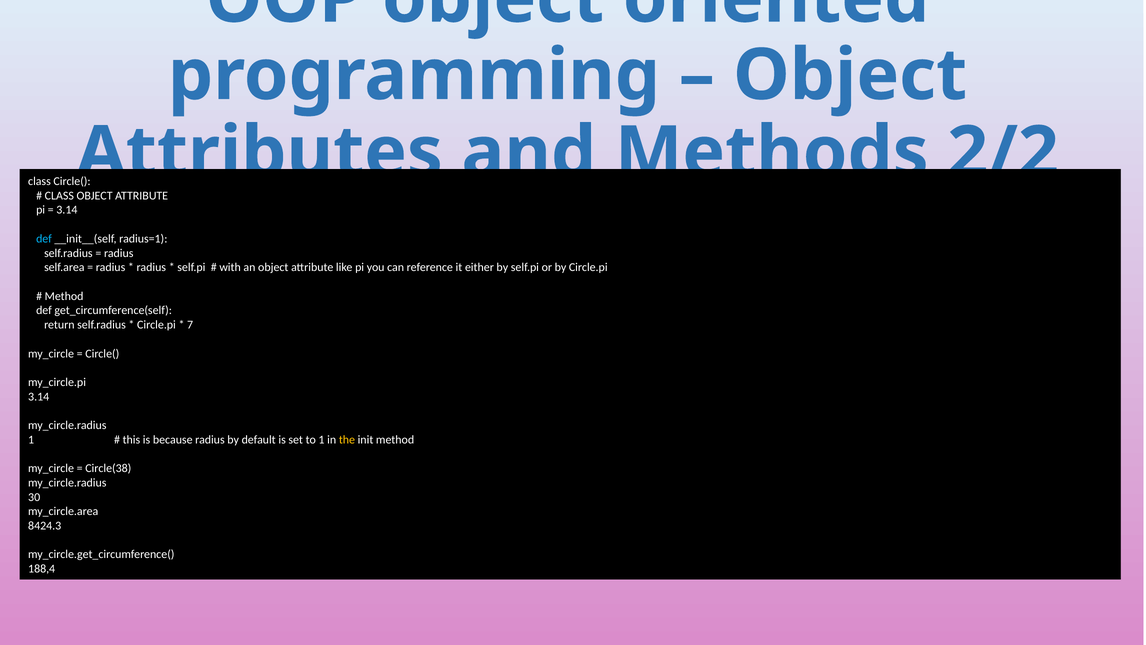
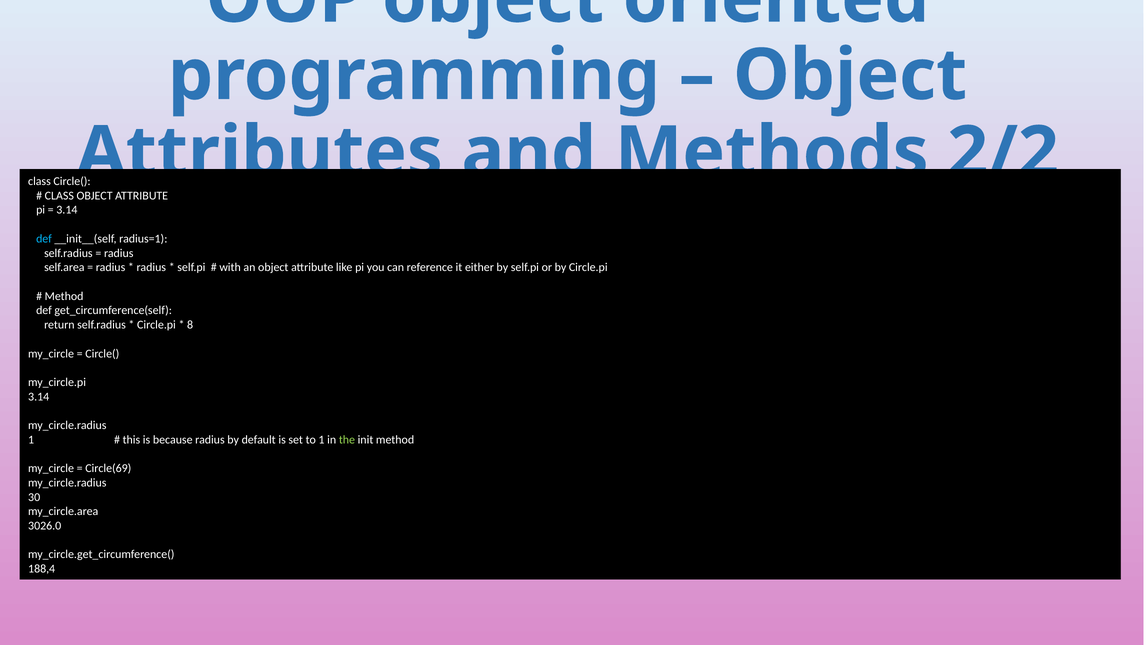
7: 7 -> 8 (190, 325)
the colour: yellow -> light green (347, 439)
Circle(38: Circle(38 -> Circle(69 (108, 468)
8424.3: 8424.3 -> 3026.0 (45, 526)
